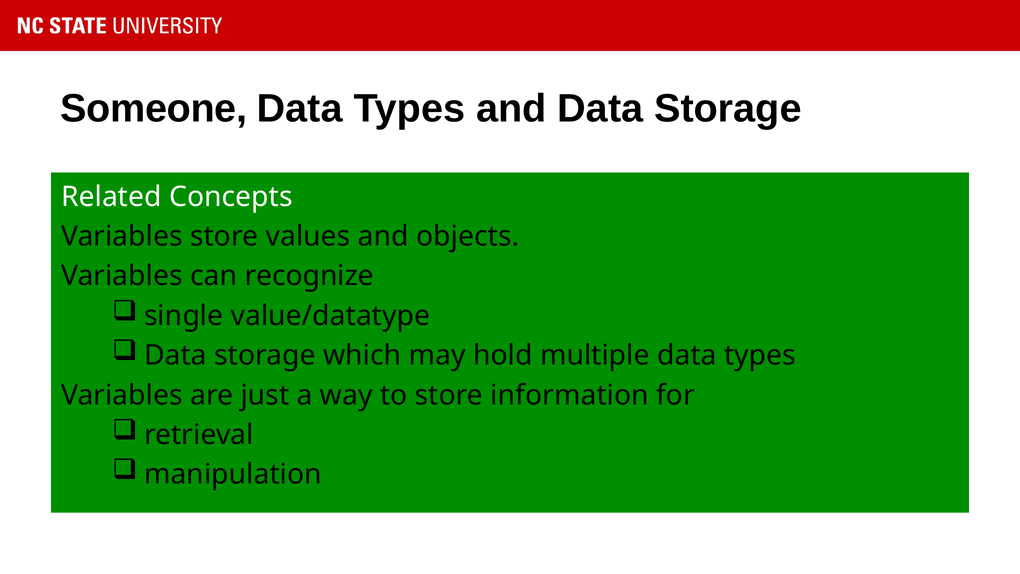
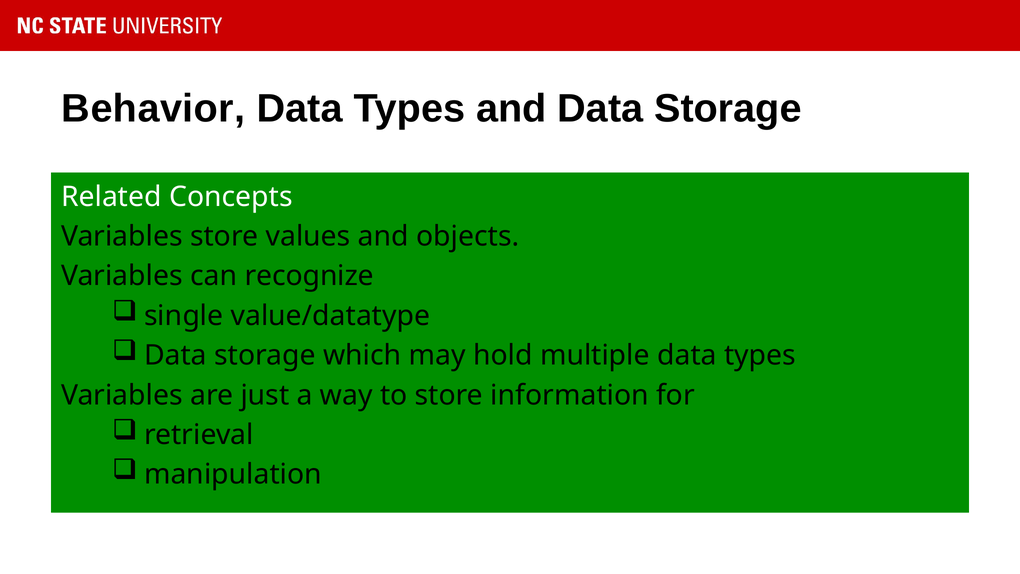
Someone: Someone -> Behavior (153, 109)
